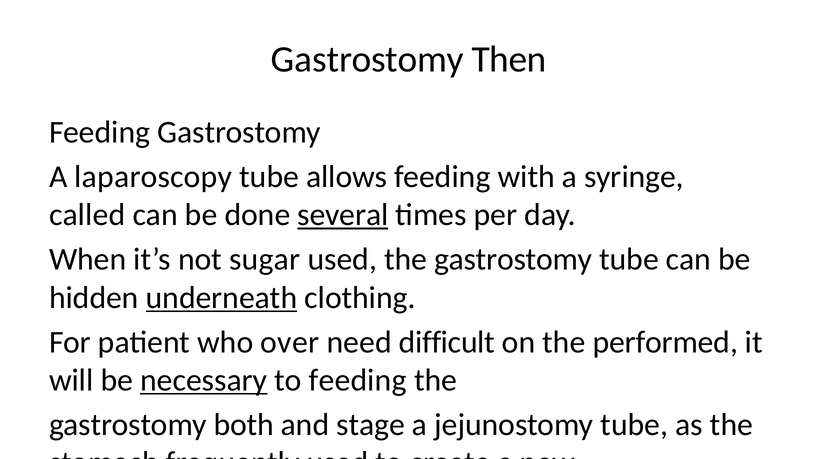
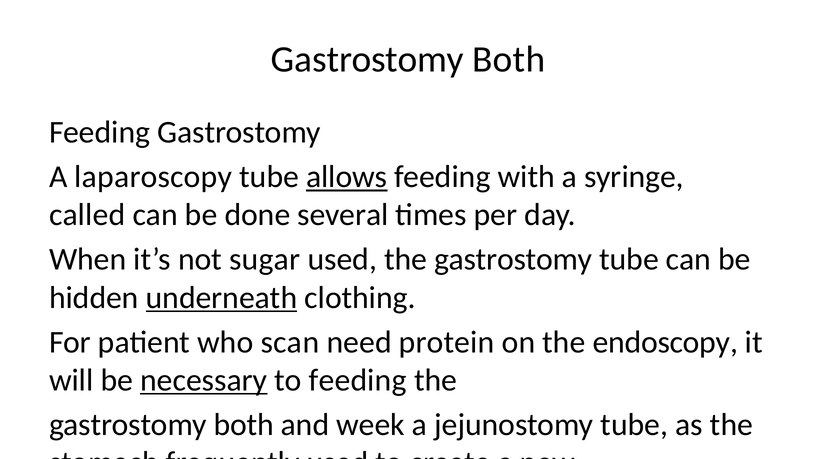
Then: Then -> Both (509, 59)
allows underline: none -> present (347, 177)
several underline: present -> none (343, 215)
over: over -> scan (290, 342)
difficult: difficult -> protein (447, 342)
performed: performed -> endoscopy (665, 342)
stage: stage -> week (371, 425)
